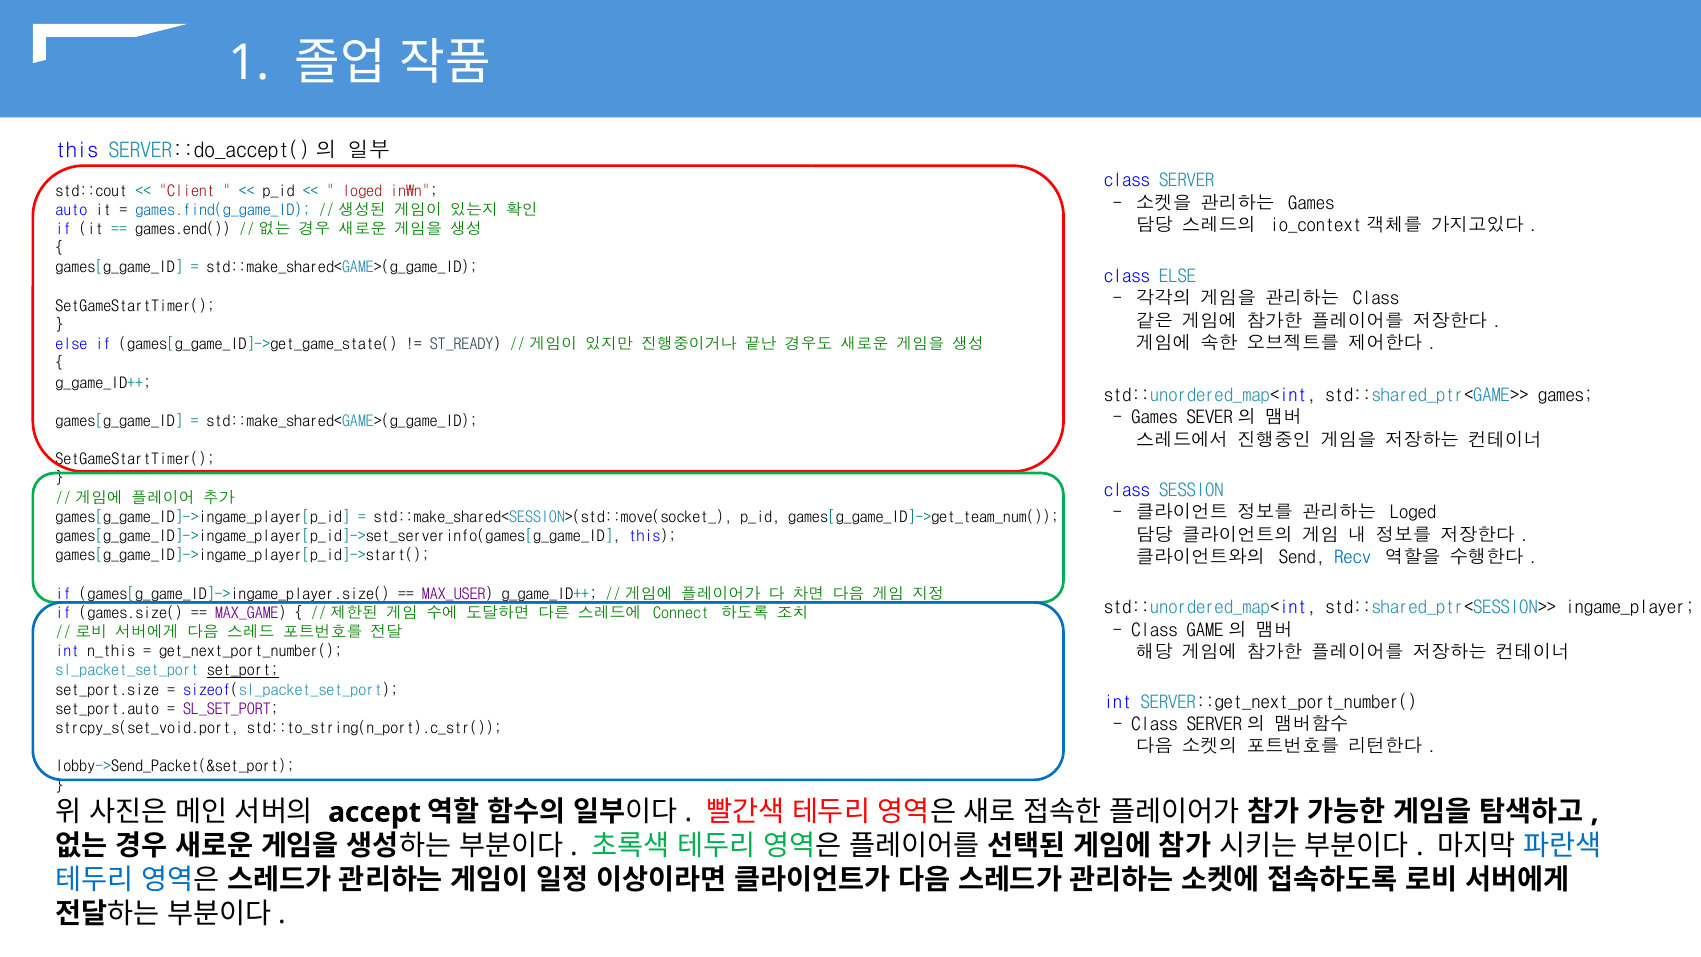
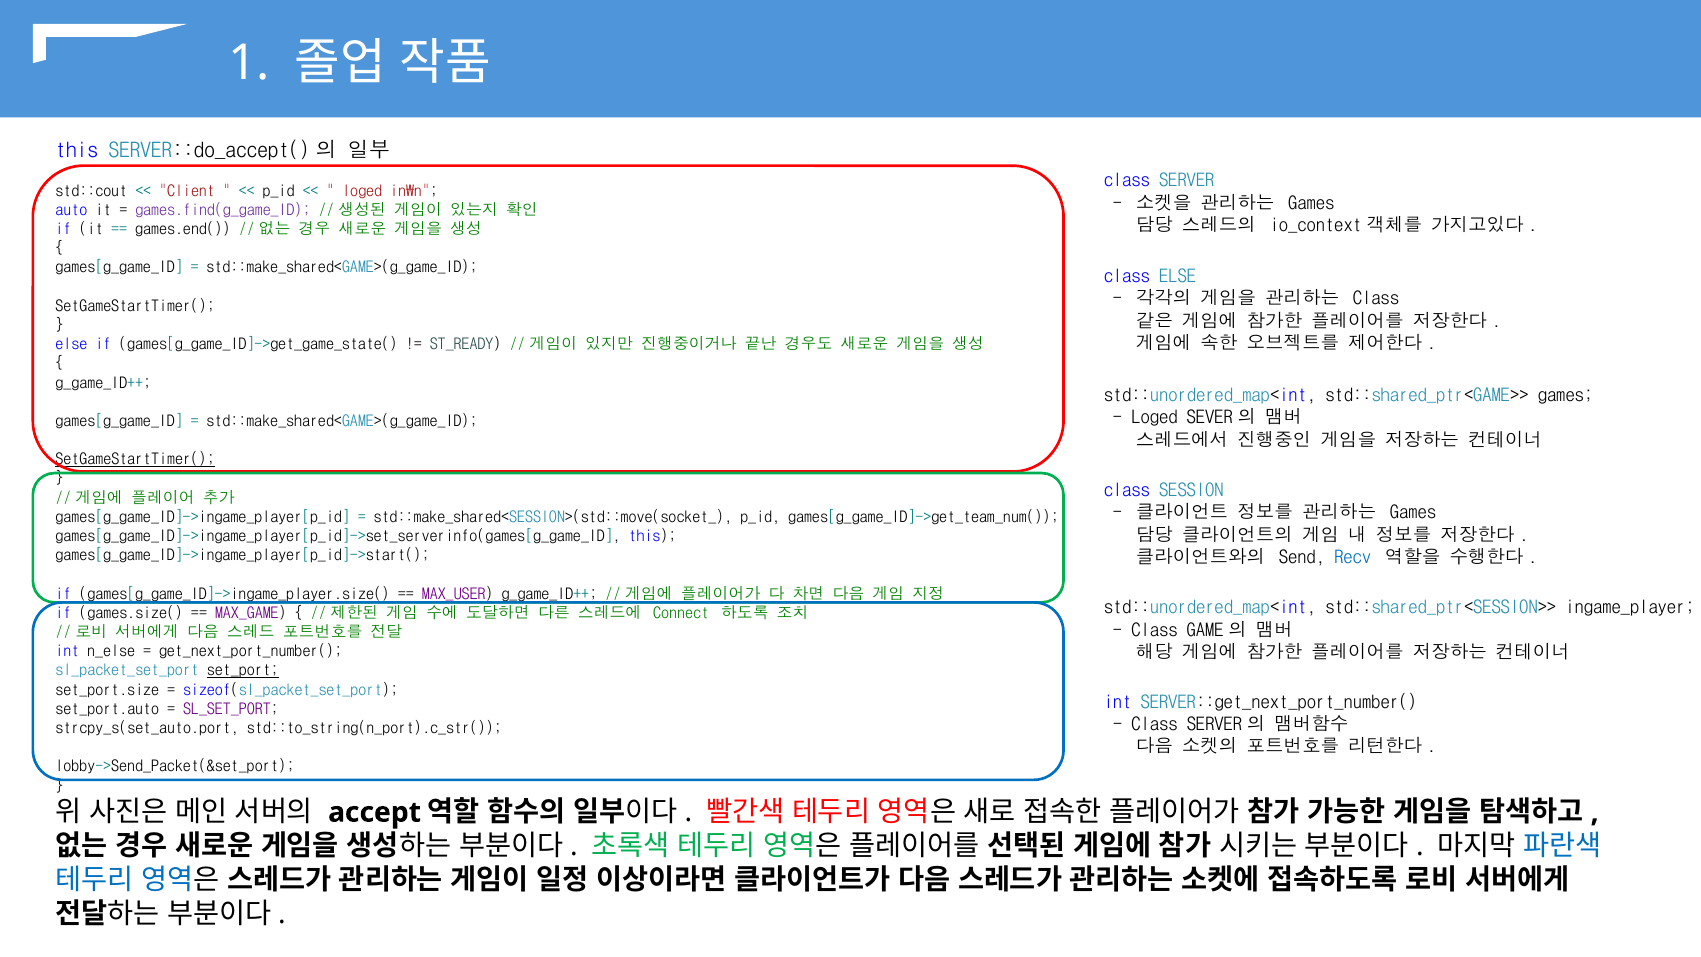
games.find(g_game_ID colour: blue -> purple (223, 210)
Games: Games -> Loged (1155, 418)
SetGameStartTimer( underline: none -> present (135, 459)
Loged: Loged -> Games (1413, 513)
n_this: n_this -> n_else (111, 651)
strcpy_s(set_void.port: strcpy_s(set_void.port -> strcpy_s(set_auto.port (147, 728)
